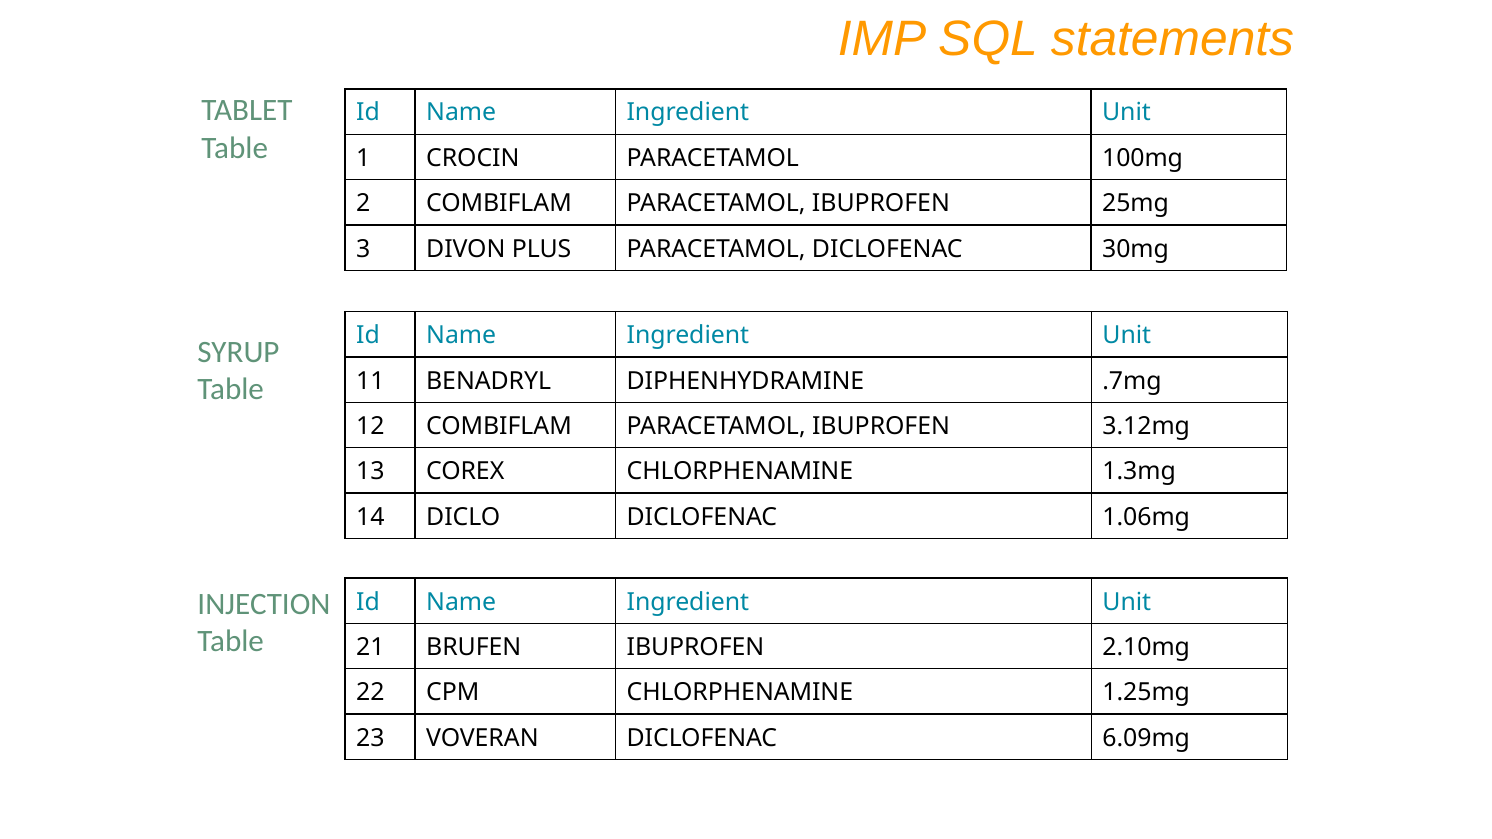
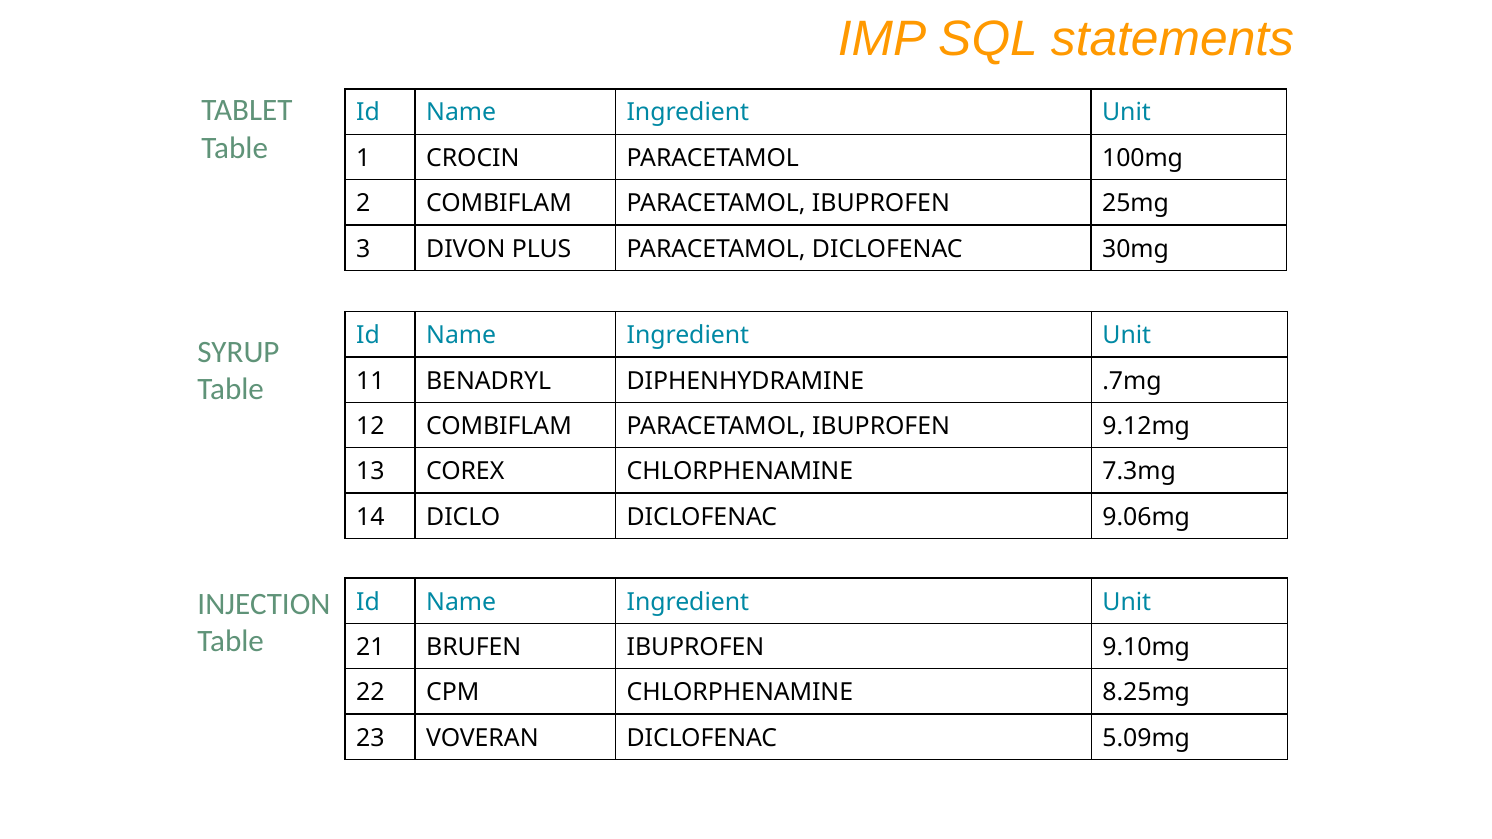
3.12mg: 3.12mg -> 9.12mg (1146, 426)
1.3mg: 1.3mg -> 7.3mg (1139, 472)
1.06mg: 1.06mg -> 9.06mg (1146, 517)
2.10mg: 2.10mg -> 9.10mg (1146, 647)
1.25mg: 1.25mg -> 8.25mg (1146, 693)
6.09mg: 6.09mg -> 5.09mg (1146, 738)
